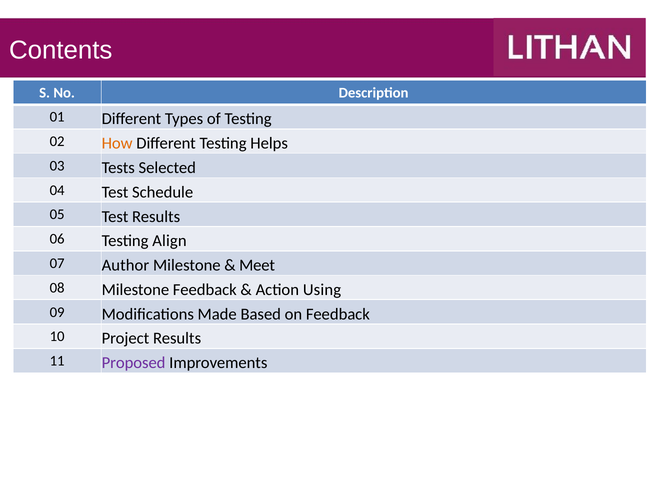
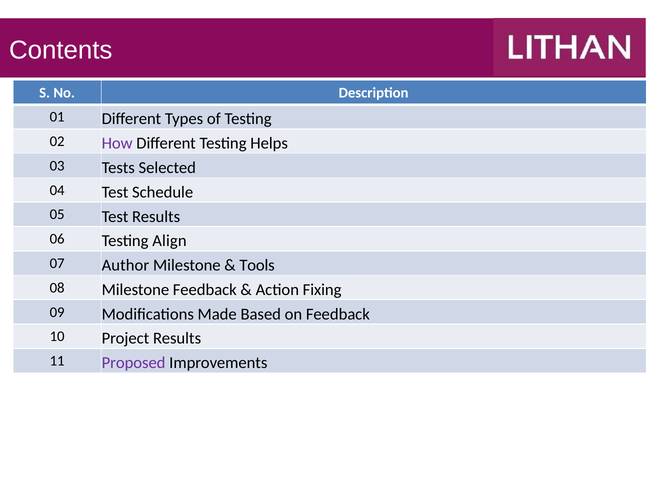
How colour: orange -> purple (117, 143)
Meet: Meet -> Tools (257, 265)
Using: Using -> Fixing (322, 290)
